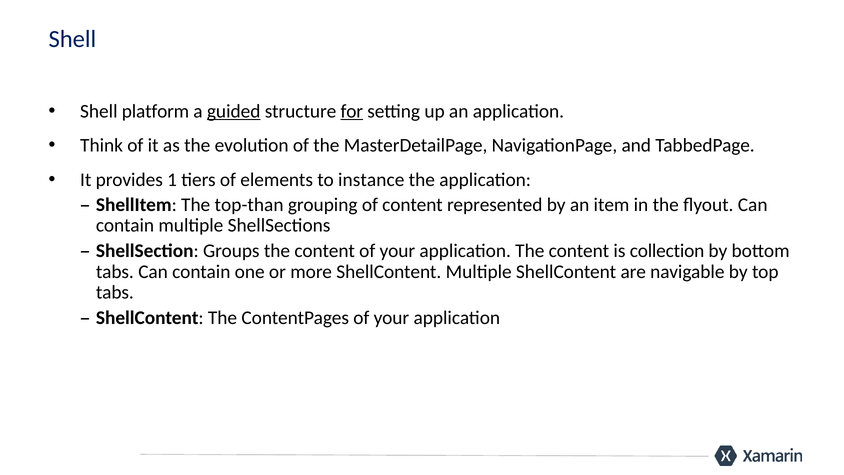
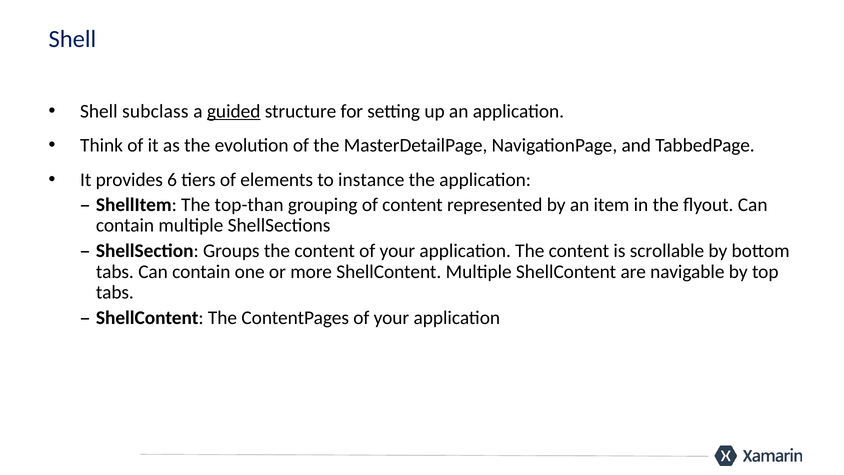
platform: platform -> subclass (155, 111)
for underline: present -> none (352, 111)
1: 1 -> 6 (172, 180)
collection: collection -> scrollable (667, 251)
